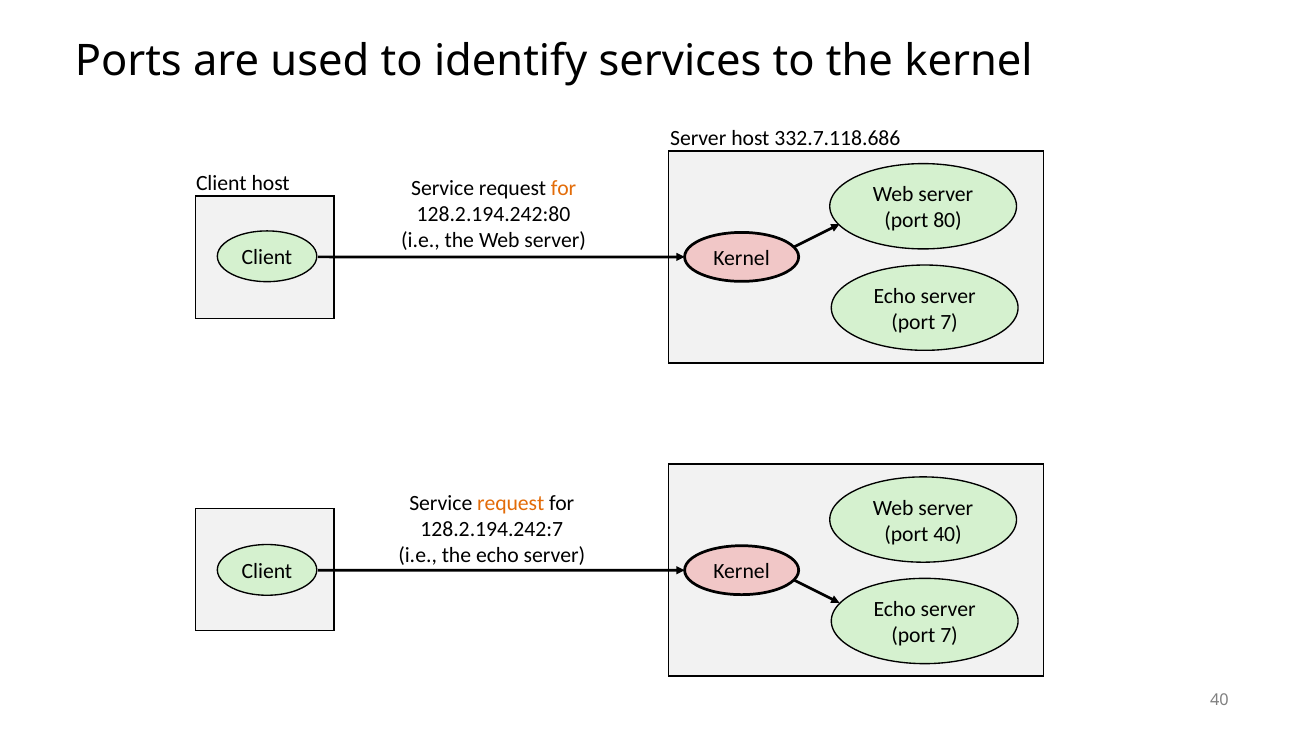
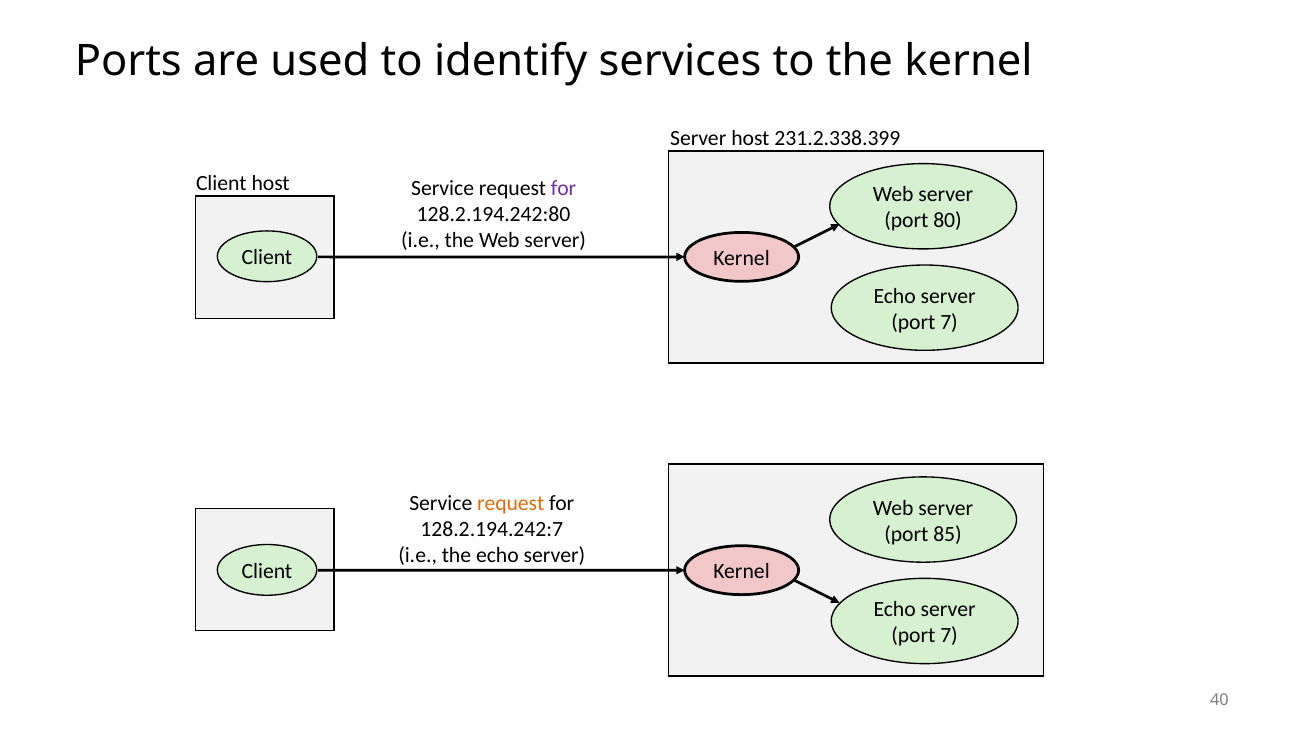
332.7.118.686: 332.7.118.686 -> 231.2.338.399 (837, 138)
for colour: orange -> purple (564, 188)
port 40: 40 -> 85 (948, 534)
